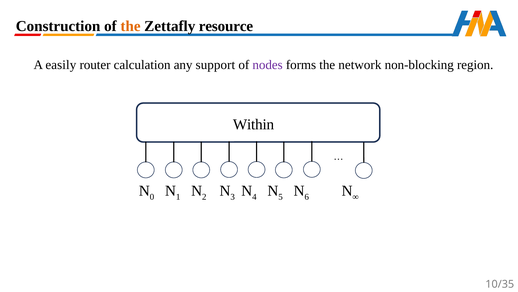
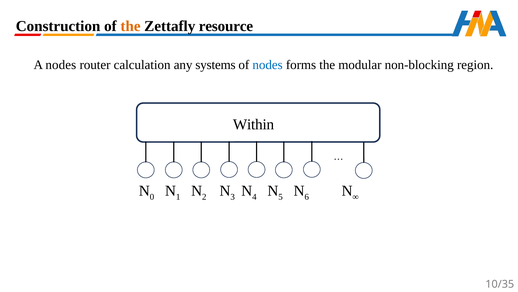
A easily: easily -> nodes (61, 65)
support: support -> systems (216, 65)
nodes colour: purple -> blue (268, 65)
network: network -> modular (360, 65)
